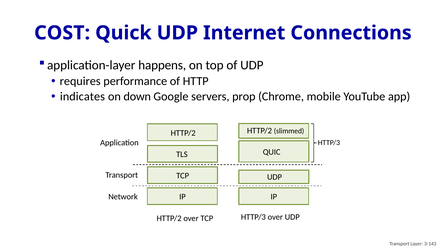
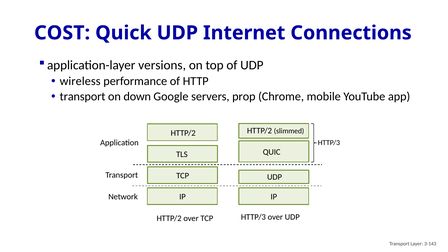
happens: happens -> versions (162, 65)
requires: requires -> wireless (80, 81)
indicates: indicates -> transport (83, 97)
